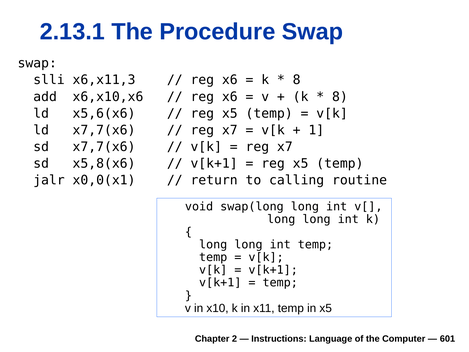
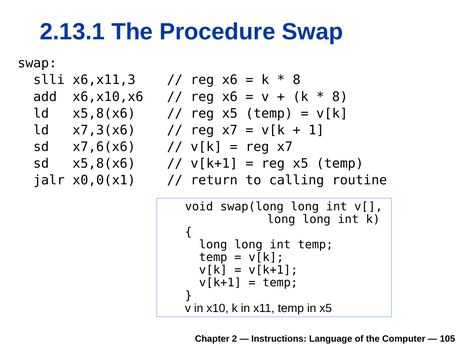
ld x5,6(x6: x5,6(x6 -> x5,8(x6 (104, 113)
ld x7,7(x6: x7,7(x6 -> x7,3(x6 (104, 130)
sd x7,7(x6: x7,7(x6 -> x7,6(x6 (104, 147)
601: 601 -> 105 (447, 339)
